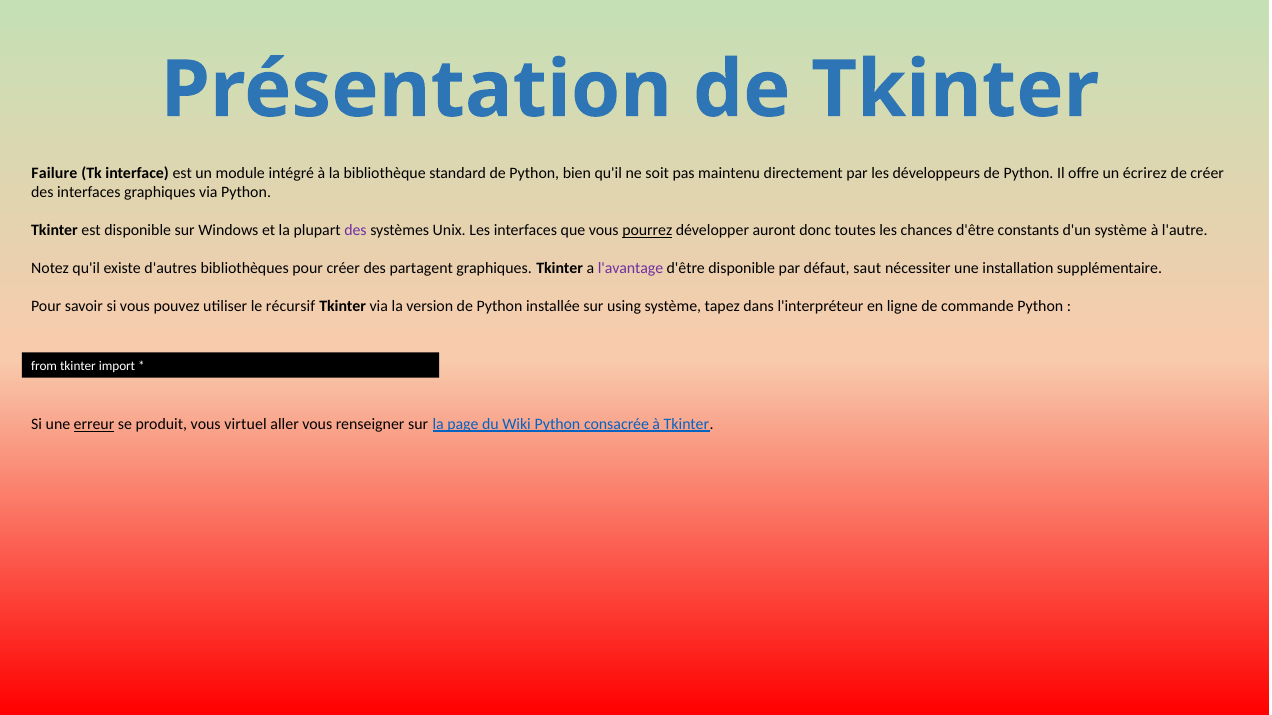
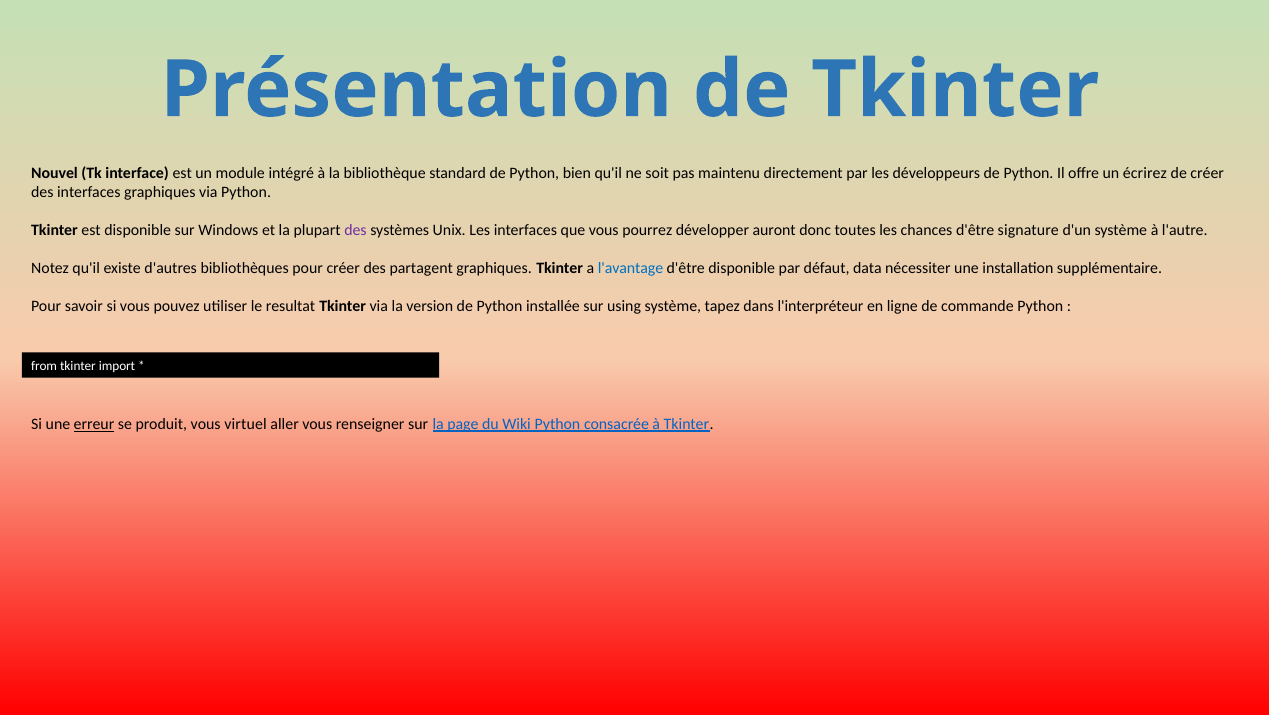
Failure: Failure -> Nouvel (55, 173)
pourrez underline: present -> none (647, 230)
constants: constants -> signature (1028, 230)
l'avantage colour: purple -> blue (631, 269)
saut: saut -> data (867, 269)
récursif: récursif -> resultat (291, 307)
